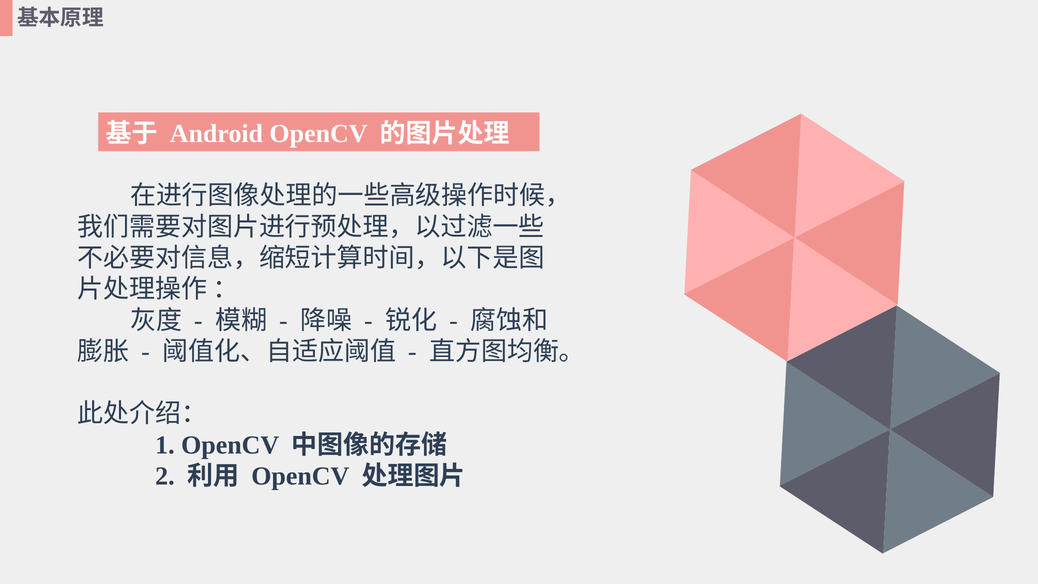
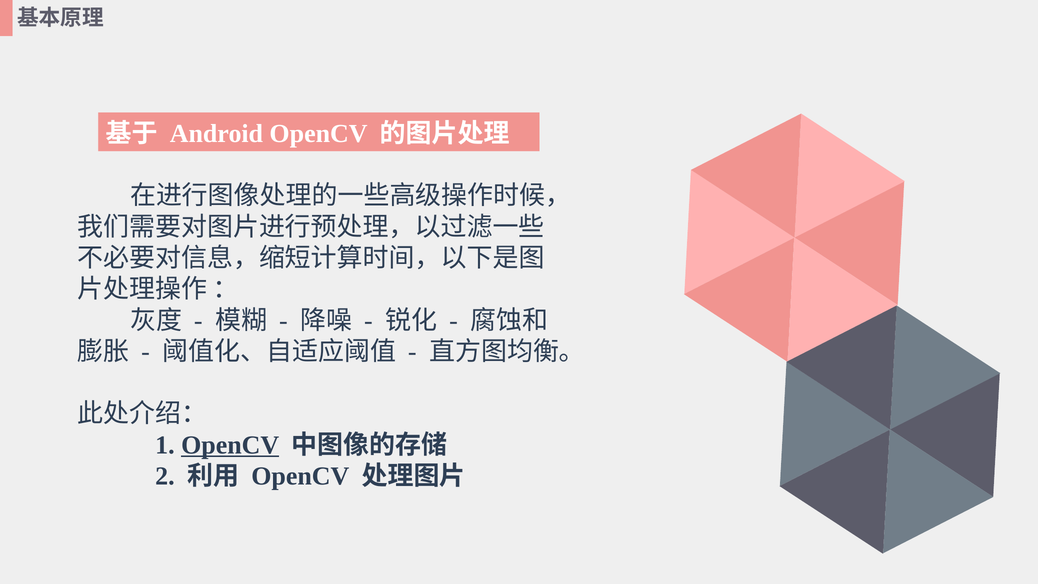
OpenCV underline: none -> present (230, 445)
